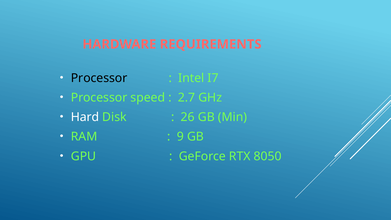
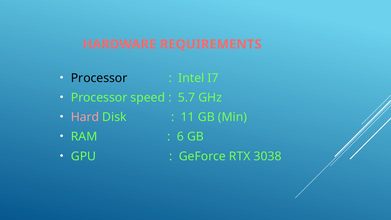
2.7: 2.7 -> 5.7 (187, 98)
Hard colour: white -> pink (85, 117)
26: 26 -> 11 (188, 117)
9: 9 -> 6 (180, 137)
8050: 8050 -> 3038 (268, 156)
